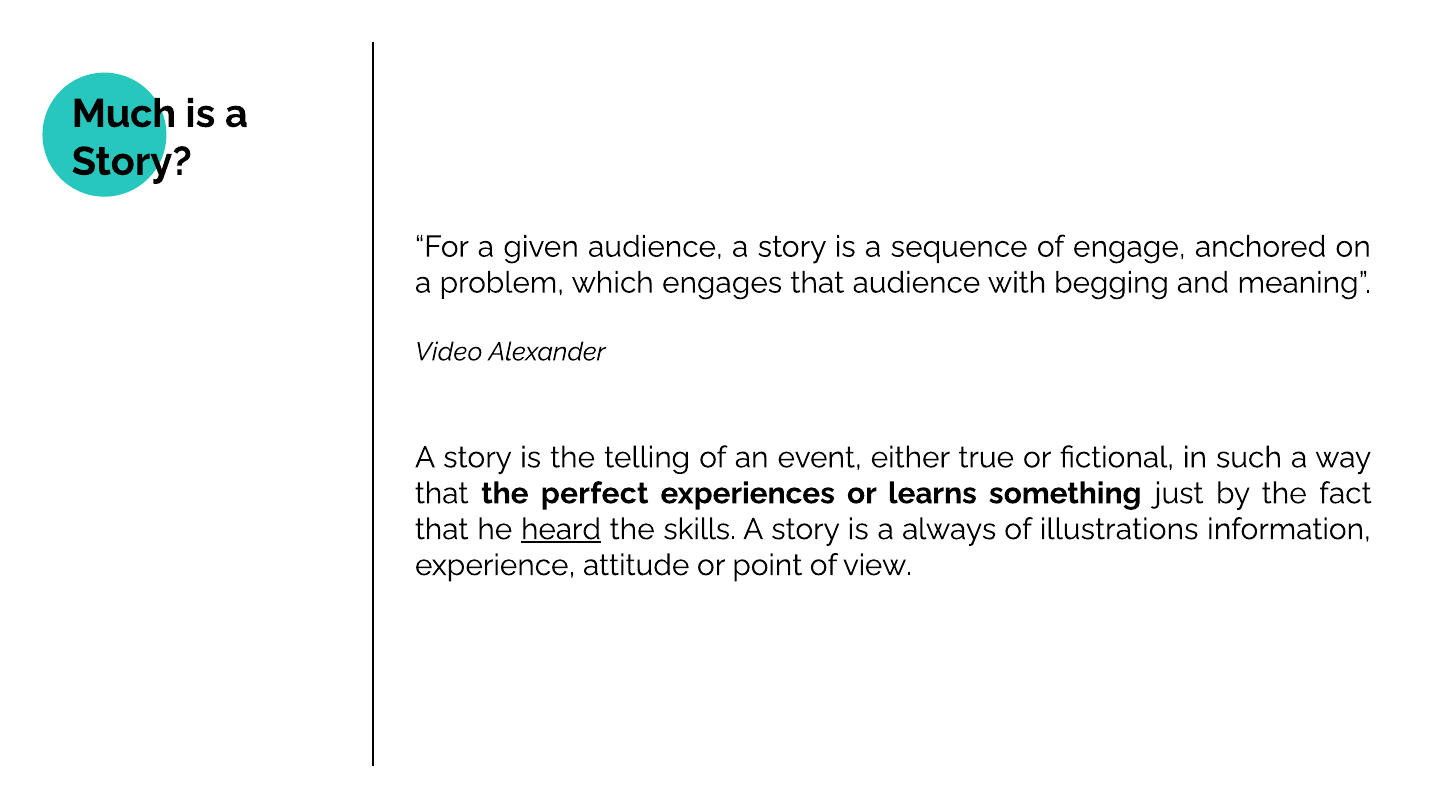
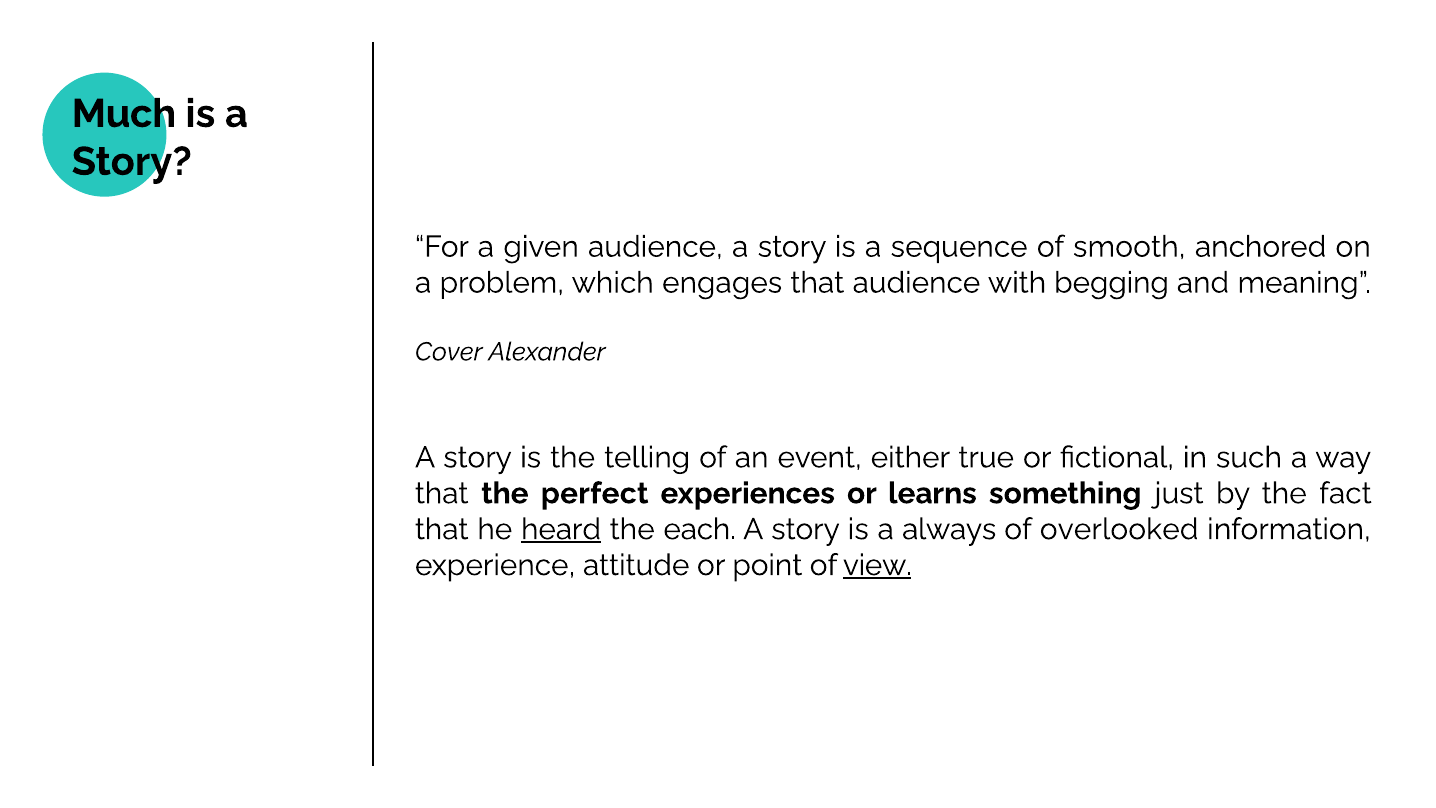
engage: engage -> smooth (1129, 247)
Video: Video -> Cover (449, 352)
skills: skills -> each (700, 529)
illustrations: illustrations -> overlooked (1119, 529)
view underline: none -> present (877, 565)
